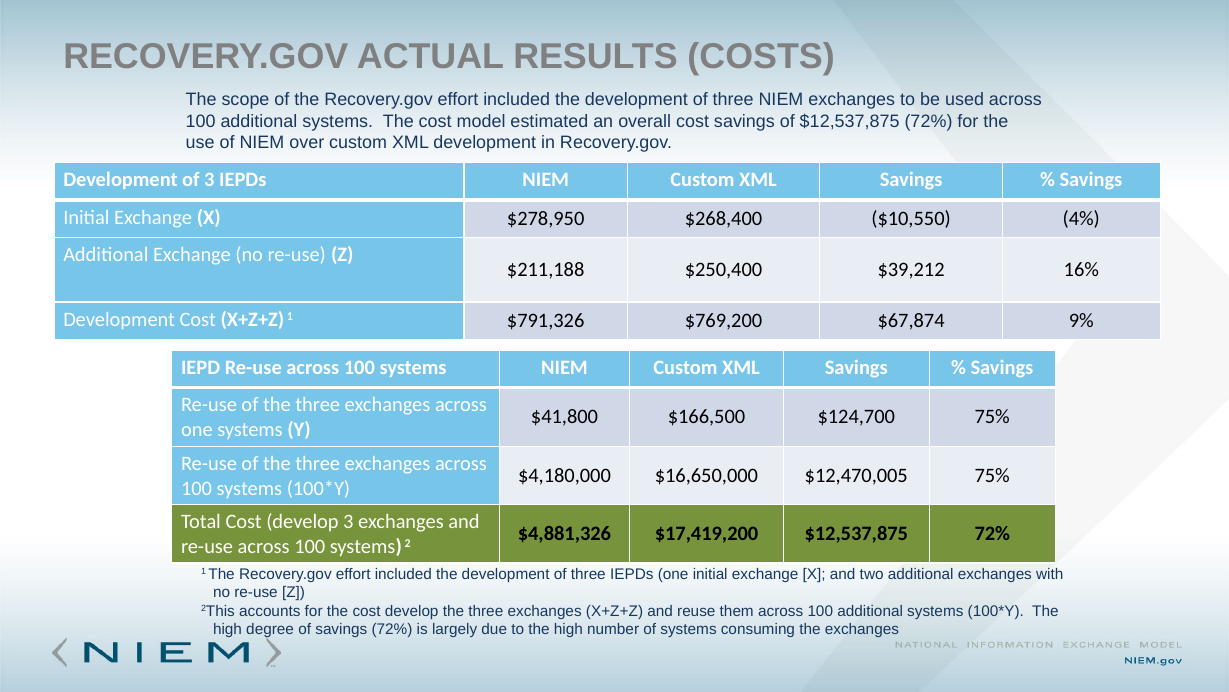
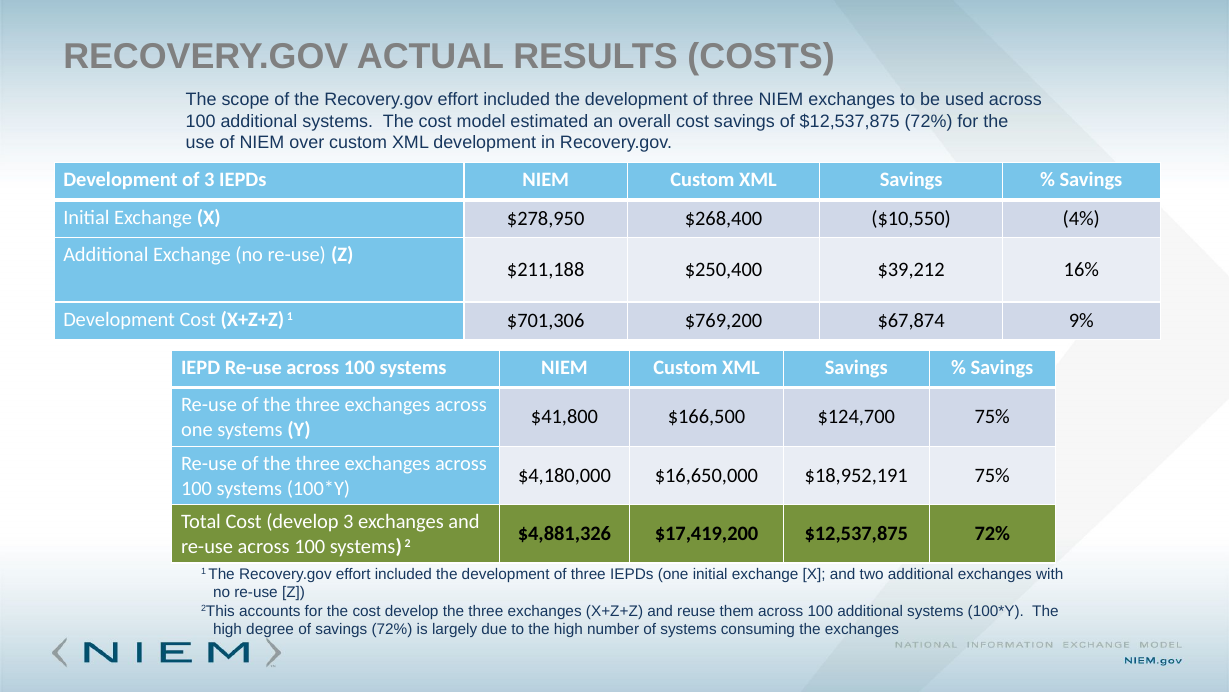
$791,326: $791,326 -> $701,306 (546, 321)
$12,470,005: $12,470,005 -> $18,952,191 (856, 475)
